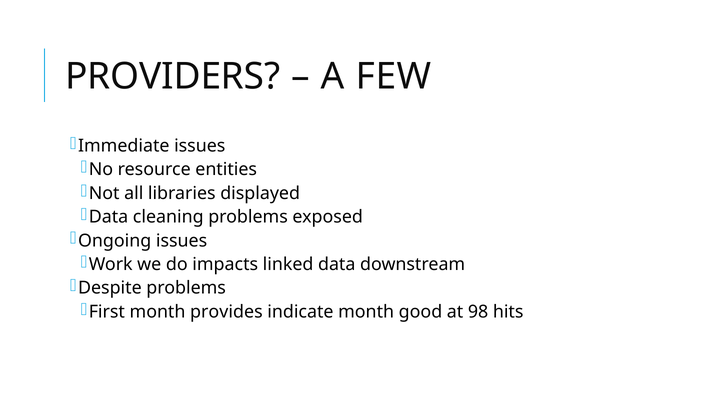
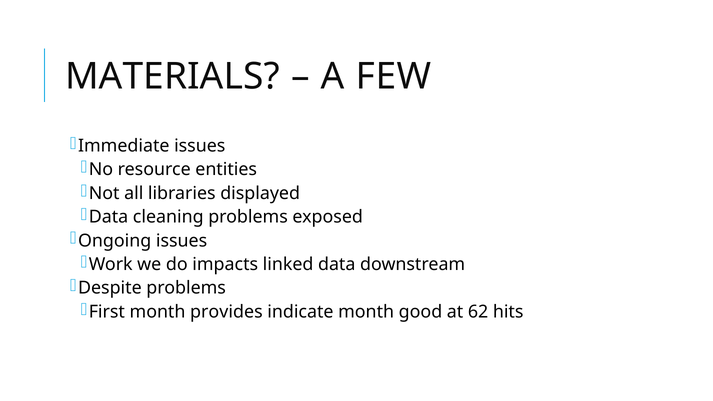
PROVIDERS: PROVIDERS -> MATERIALS (173, 77)
98: 98 -> 62 (478, 312)
